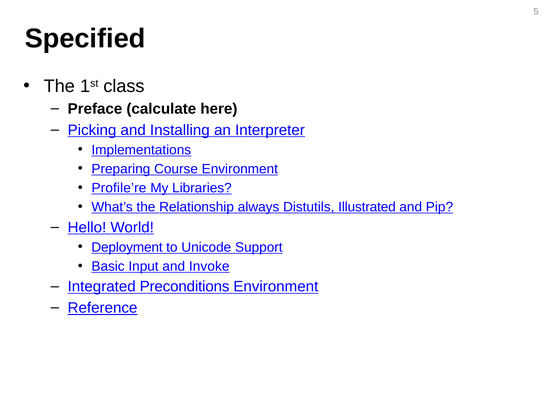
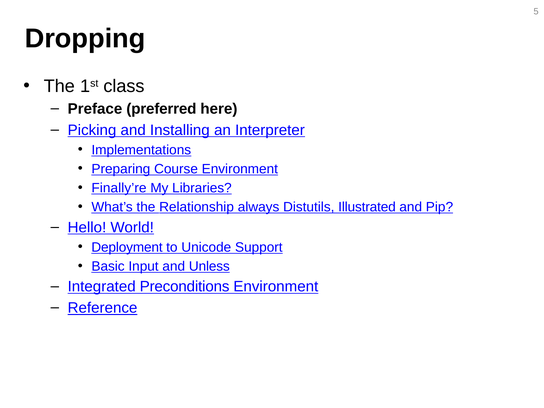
Specified: Specified -> Dropping (85, 39)
calculate: calculate -> preferred (161, 109)
Profile’re: Profile’re -> Finally’re (119, 188)
Invoke: Invoke -> Unless (209, 266)
